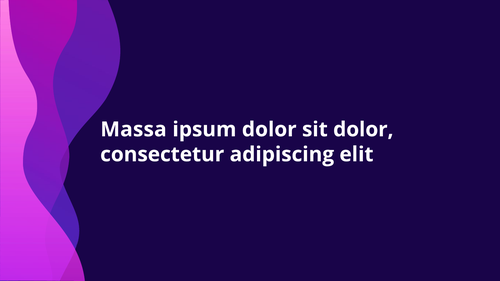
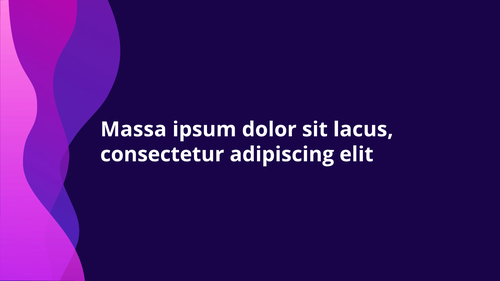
sit dolor: dolor -> lacus (363, 130)
